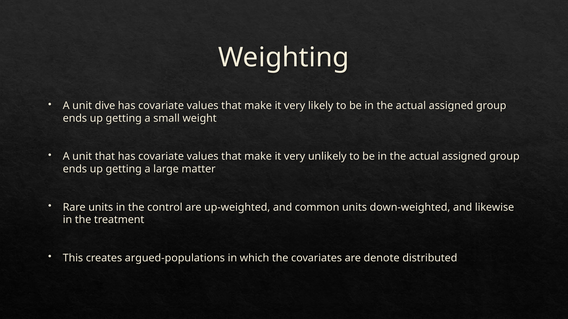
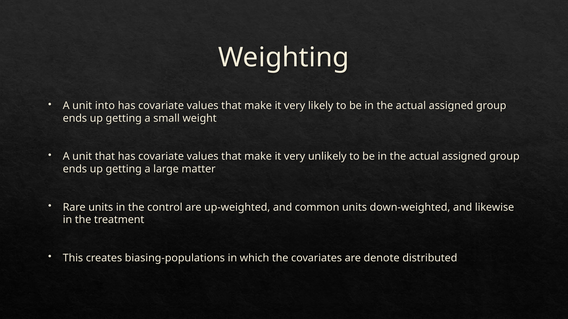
dive: dive -> into (105, 106)
argued-populations: argued-populations -> biasing-populations (175, 258)
